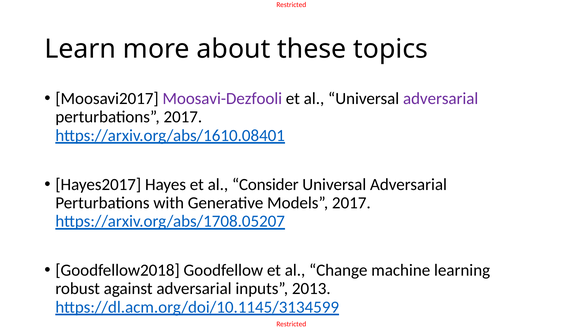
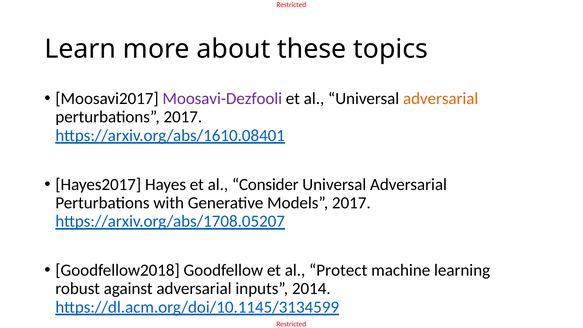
adversarial colour: purple -> orange (441, 99)
Change: Change -> Protect (338, 270)
2013: 2013 -> 2014 (311, 289)
